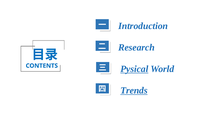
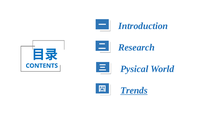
Pysical underline: present -> none (134, 69)
